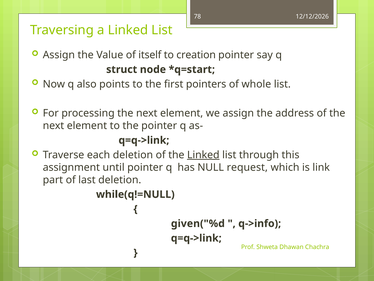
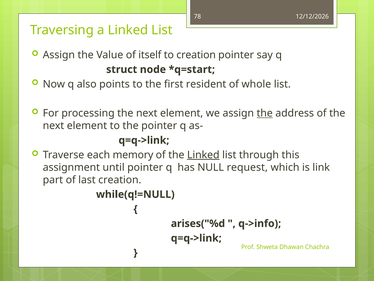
pointers: pointers -> resident (206, 84)
the underline: none -> present (265, 113)
each deletion: deletion -> memory (133, 155)
last deletion: deletion -> creation (120, 180)
given("%d: given("%d -> arises("%d (198, 223)
